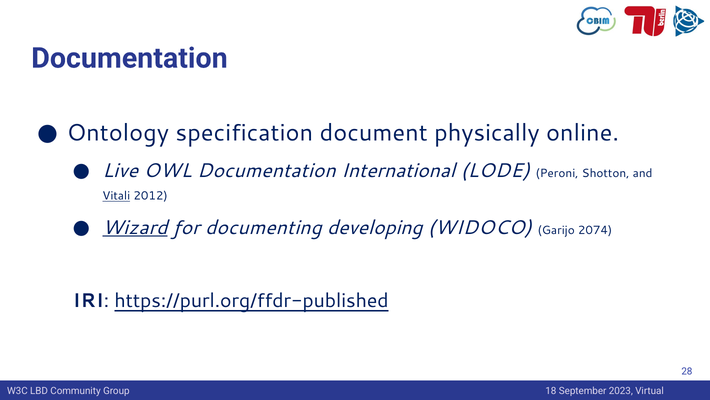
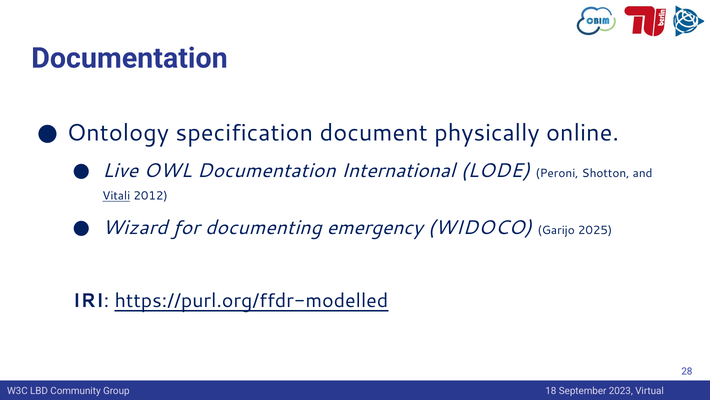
Wizard underline: present -> none (135, 227)
developing: developing -> emergency (375, 227)
2074: 2074 -> 2025 (595, 230)
https://purl.org/ffdr-published: https://purl.org/ffdr-published -> https://purl.org/ffdr-modelled (251, 300)
